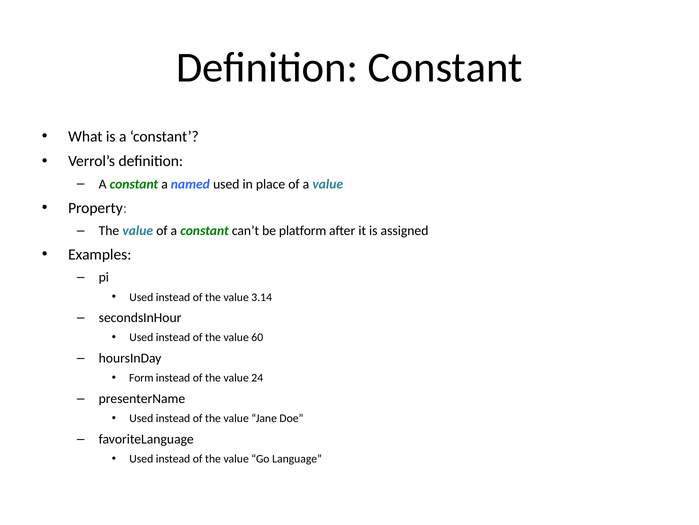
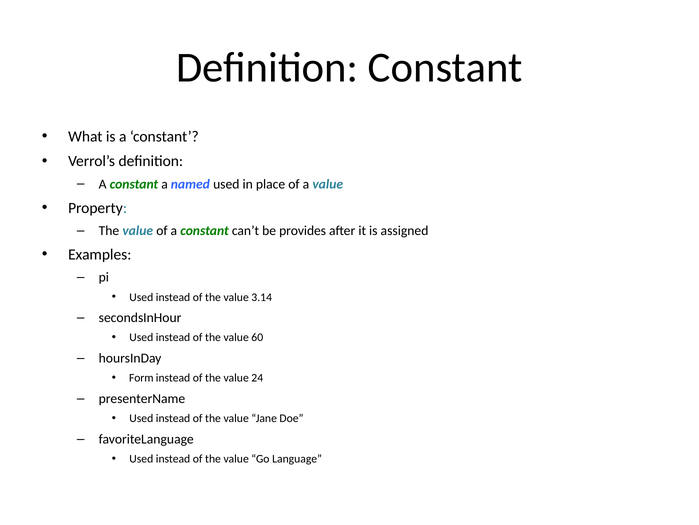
platform: platform -> provides (303, 230)
